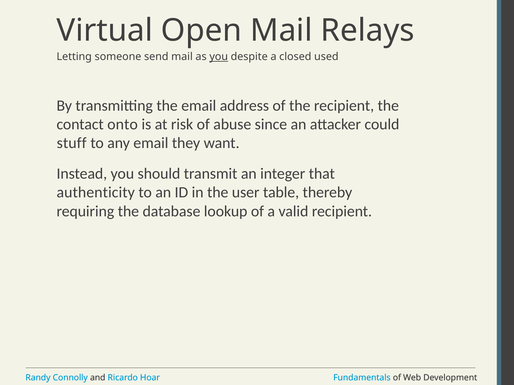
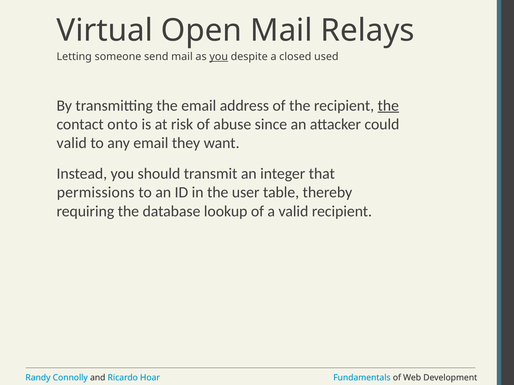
the underline: none -> present (388, 106)
stuff: stuff -> valid (72, 143)
authenticity: authenticity -> permissions (96, 193)
